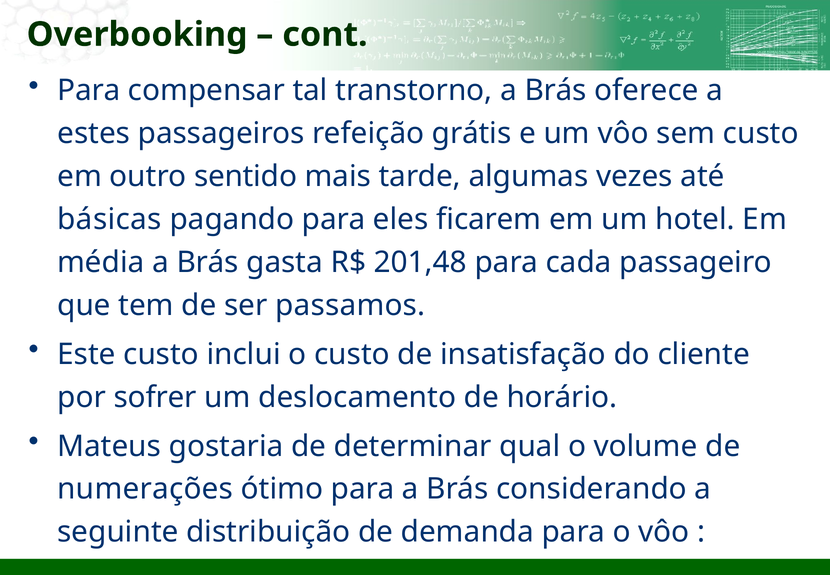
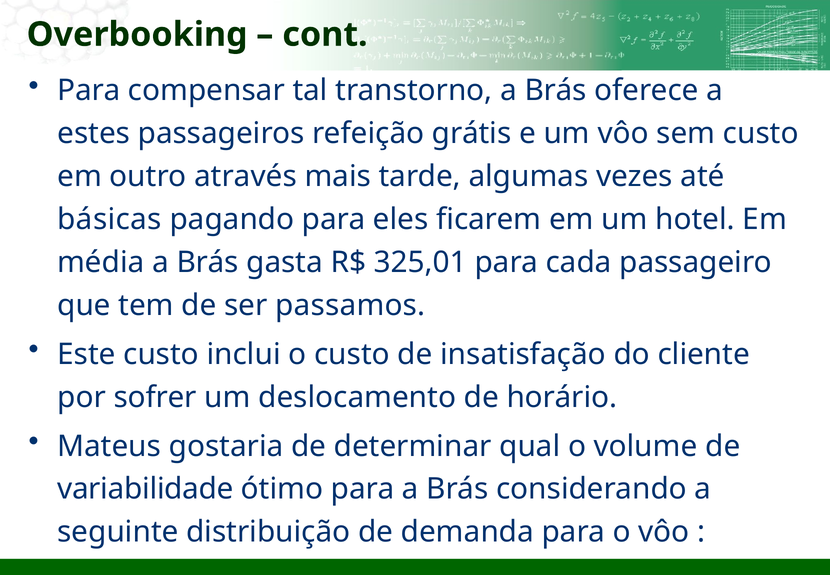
sentido: sentido -> através (245, 176)
201,48: 201,48 -> 325,01 (420, 262)
numerações: numerações -> variabilidade (145, 489)
